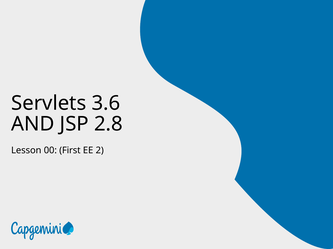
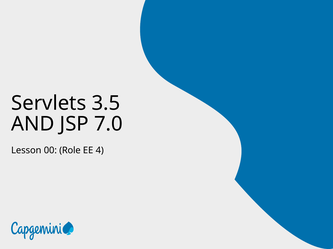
3.6: 3.6 -> 3.5 (106, 104)
2.8: 2.8 -> 7.0 (108, 124)
First: First -> Role (70, 151)
2: 2 -> 4 (100, 151)
